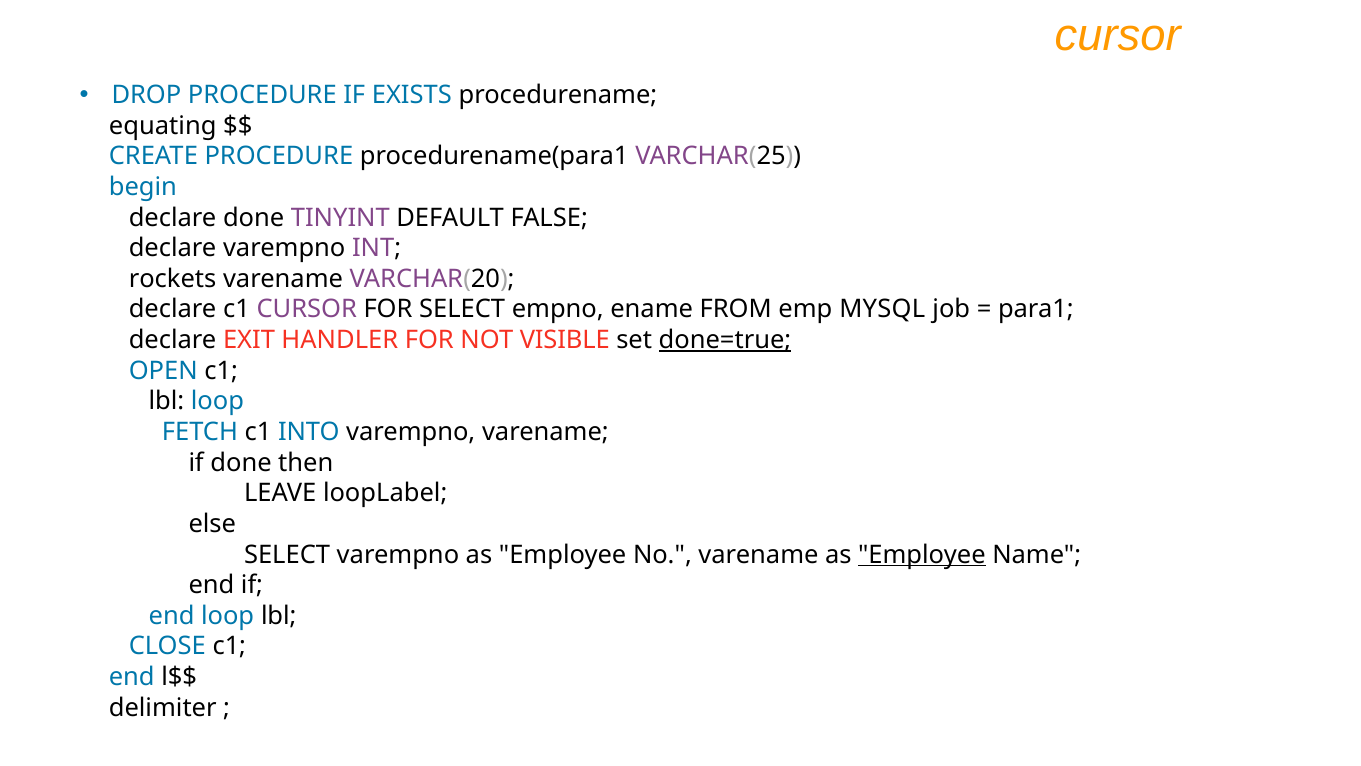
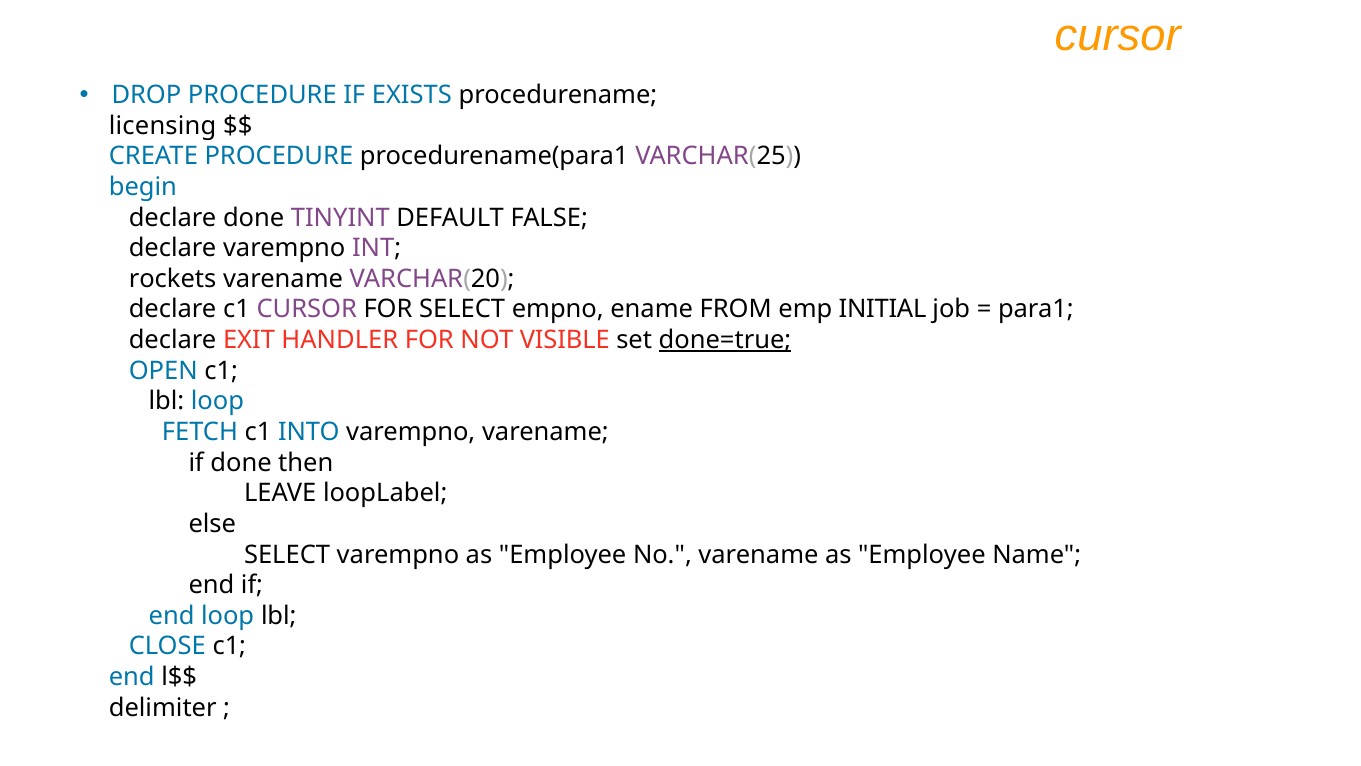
equating: equating -> licensing (163, 126)
MYSQL: MYSQL -> INITIAL (883, 309)
Employee underline: present -> none (922, 554)
